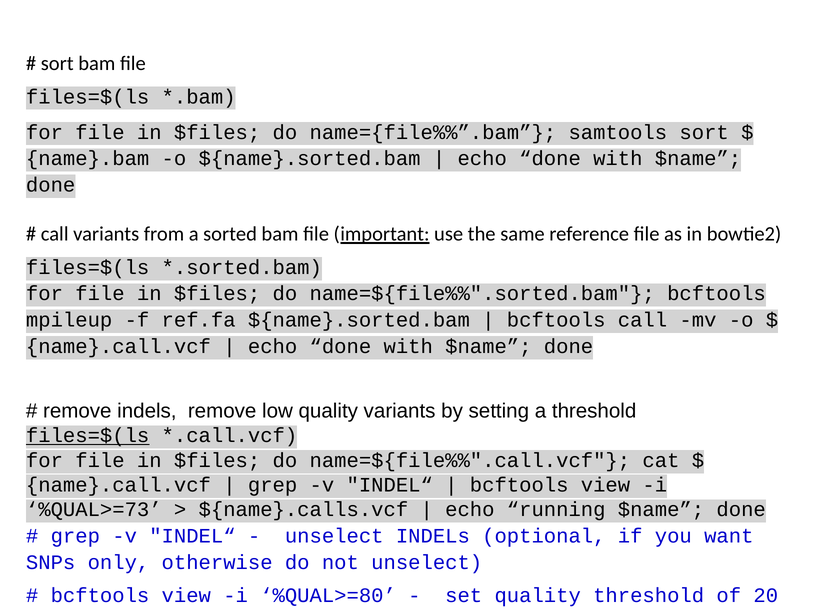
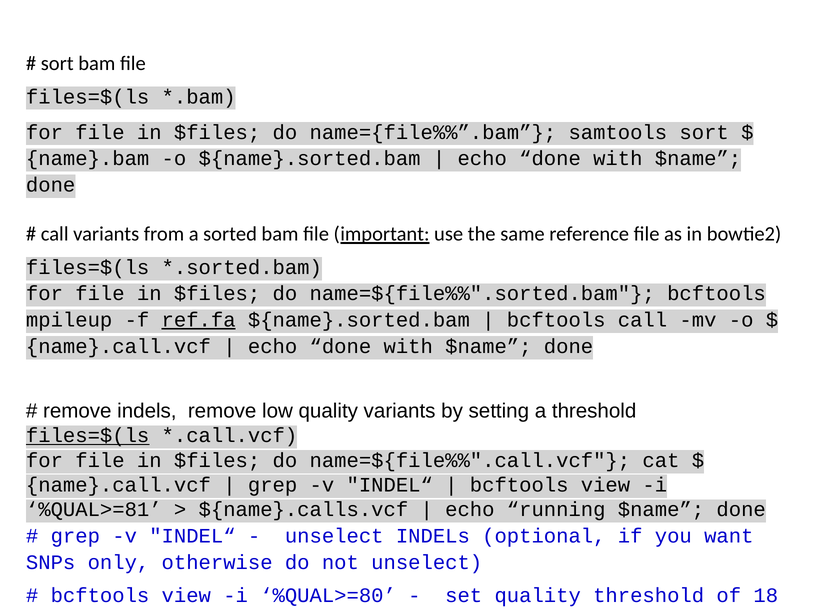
ref.fa underline: none -> present (199, 320)
%QUAL>=73: %QUAL>=73 -> %QUAL>=81 (94, 510)
20: 20 -> 18 (766, 596)
